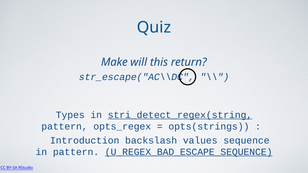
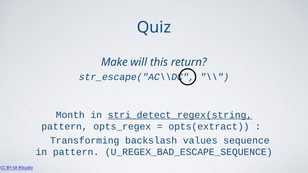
Types: Types -> Month (70, 115)
opts(strings: opts(strings -> opts(extract (209, 127)
Introduction: Introduction -> Transforming (85, 141)
U_REGEX_BAD_ESCAPE_SEQUENCE underline: present -> none (189, 152)
